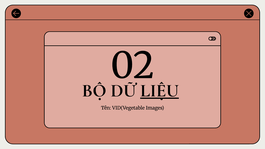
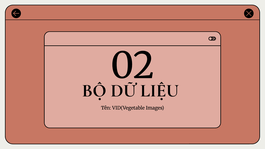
LIỆU underline: present -> none (160, 90)
